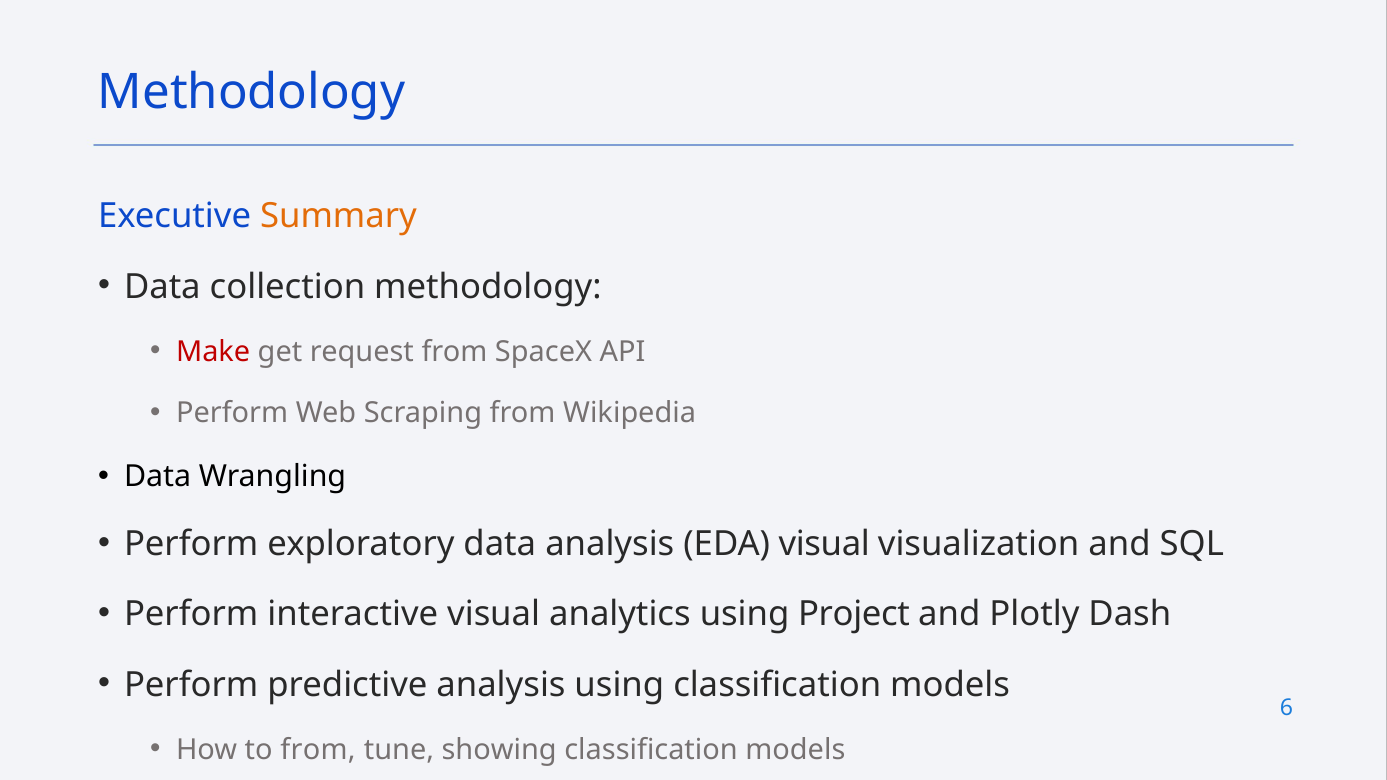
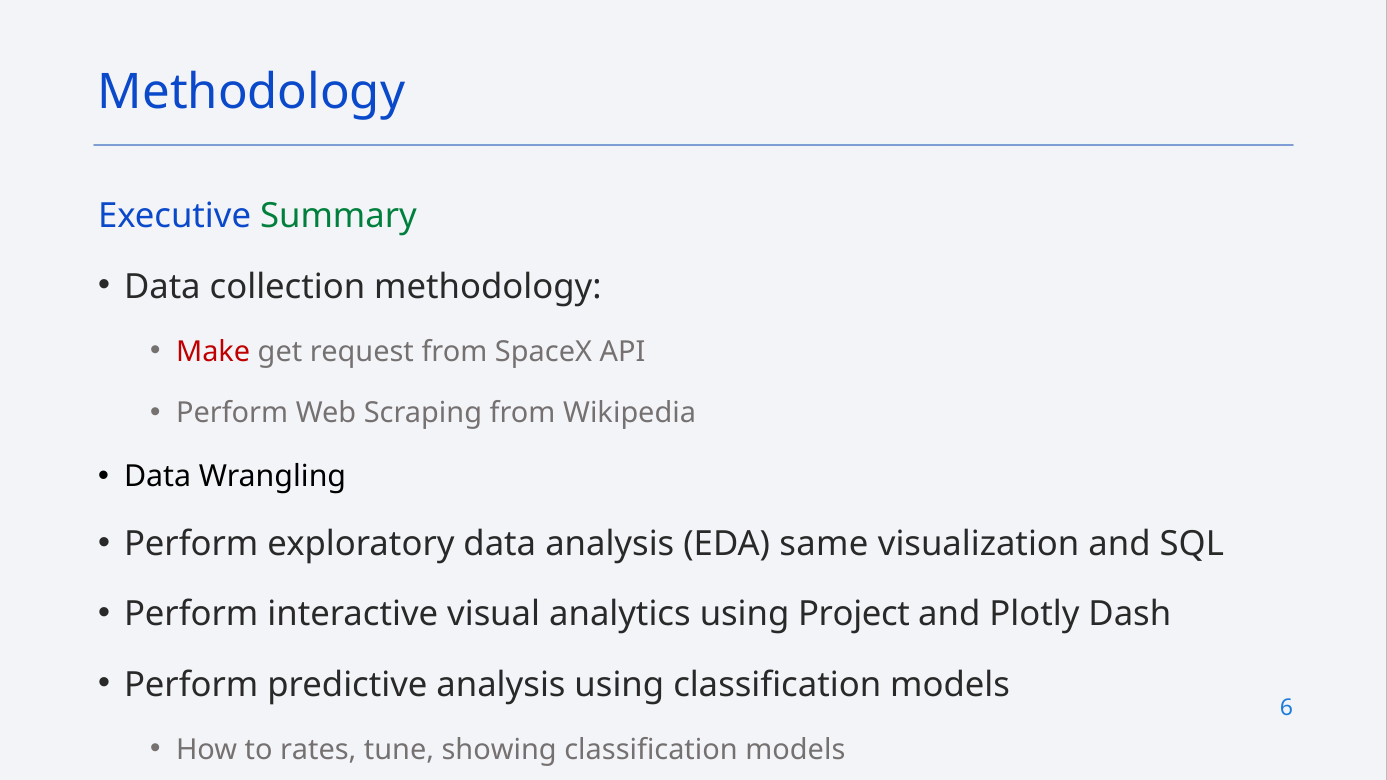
Summary colour: orange -> green (338, 217)
EDA visual: visual -> same (824, 544)
to from: from -> rates (318, 750)
